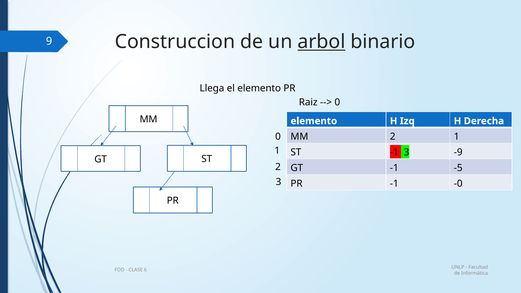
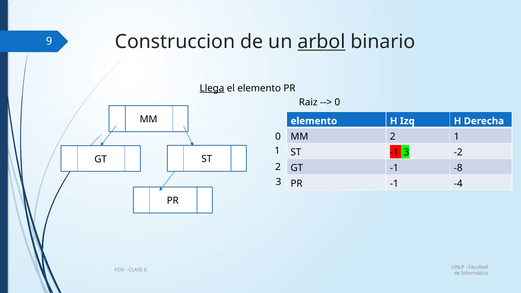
Llega underline: none -> present (212, 88)
-9: -9 -> -2 (458, 152)
-5: -5 -> -8 (458, 168)
-0: -0 -> -4 (458, 184)
